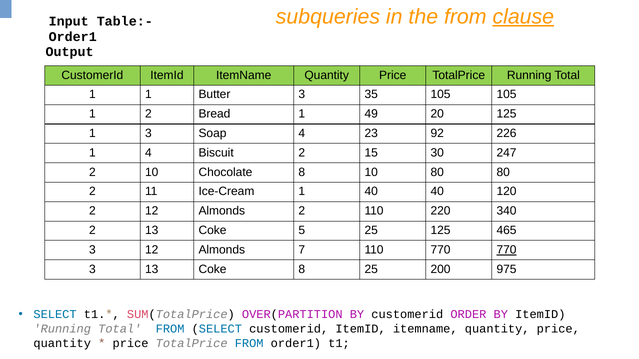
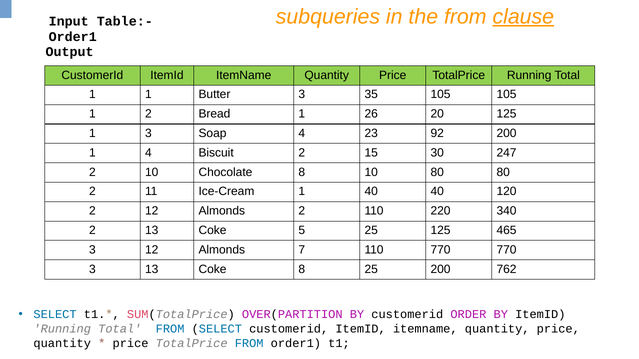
49: 49 -> 26 (371, 114)
92 226: 226 -> 200 (507, 133)
770 underline: present -> none (507, 250)
975: 975 -> 762 (507, 269)
